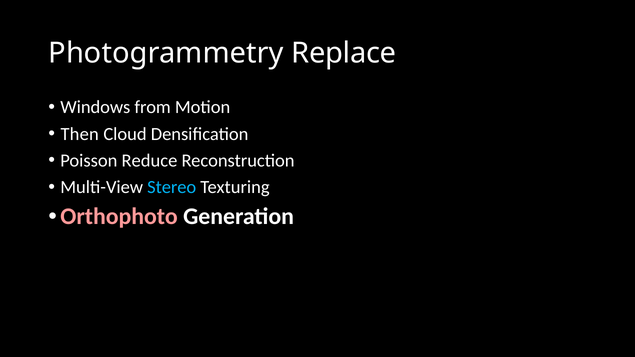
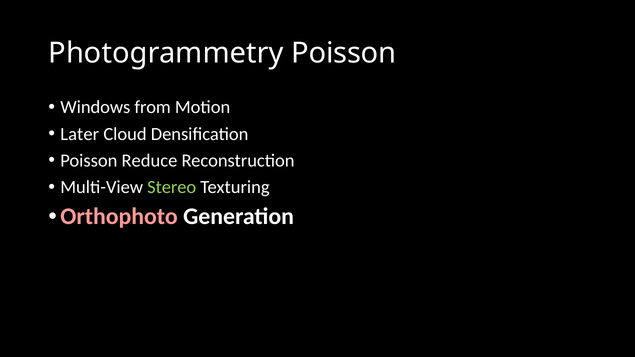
Photogrammetry Replace: Replace -> Poisson (344, 53)
Then: Then -> Later (80, 134)
Stereo colour: light blue -> light green (172, 187)
